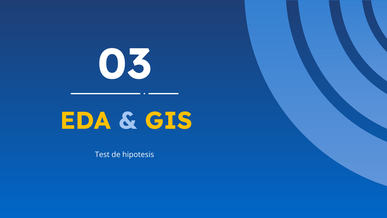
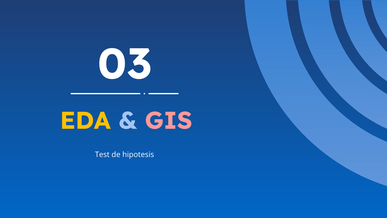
GIS colour: yellow -> pink (169, 121)
